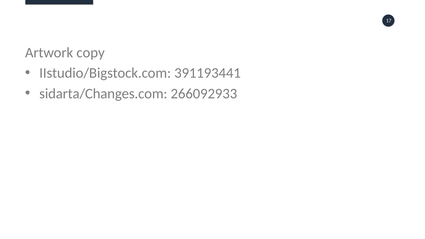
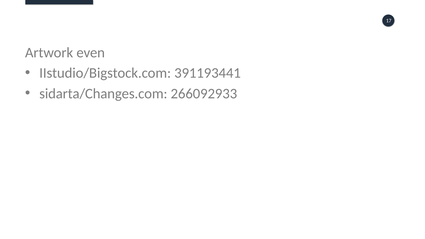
copy: copy -> even (91, 53)
